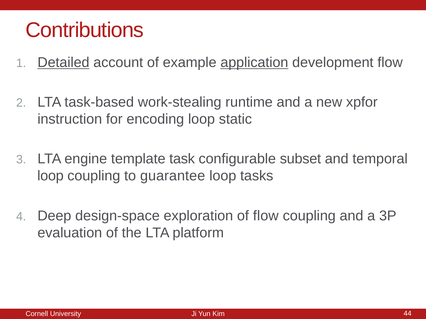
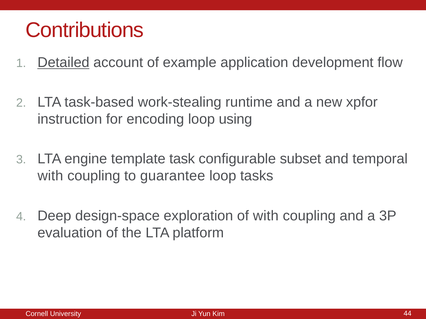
application underline: present -> none (254, 63)
static: static -> using (236, 119)
loop: loop -> with (50, 176)
of flow: flow -> with (266, 216)
